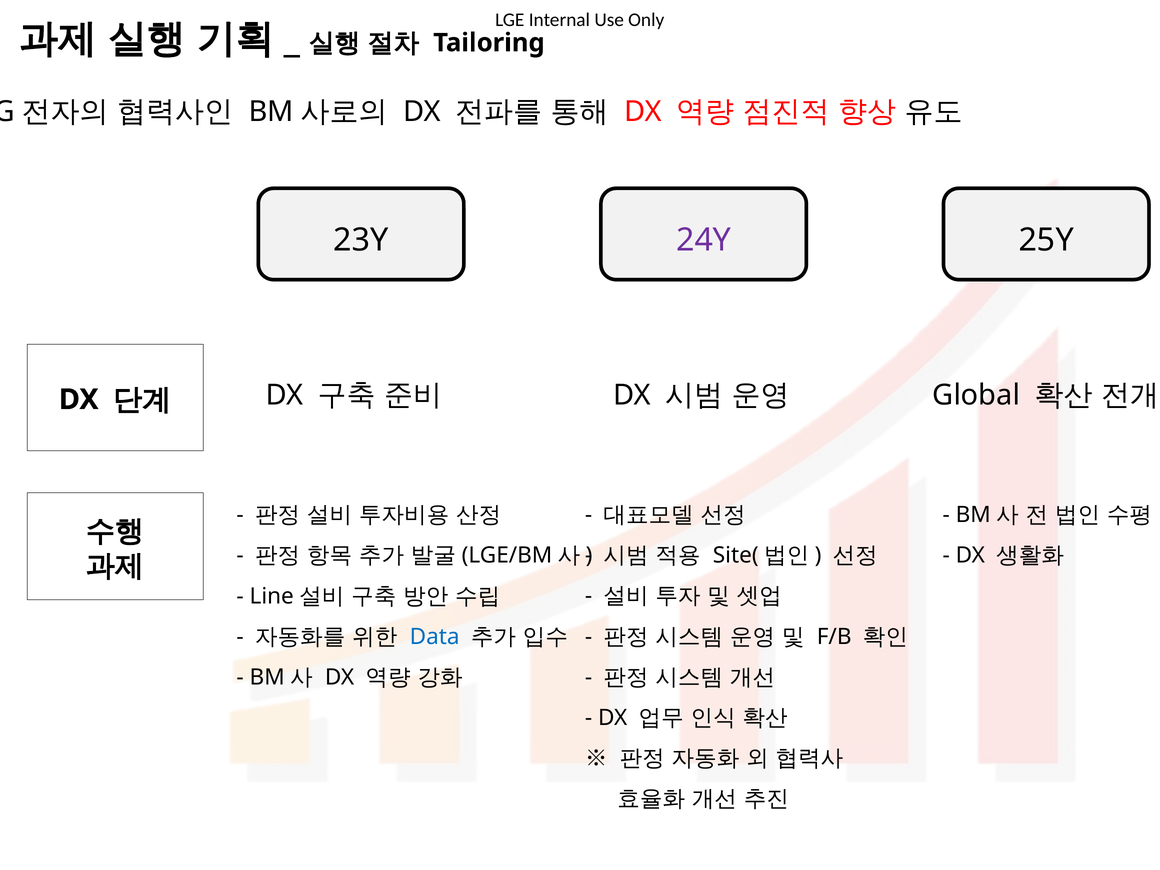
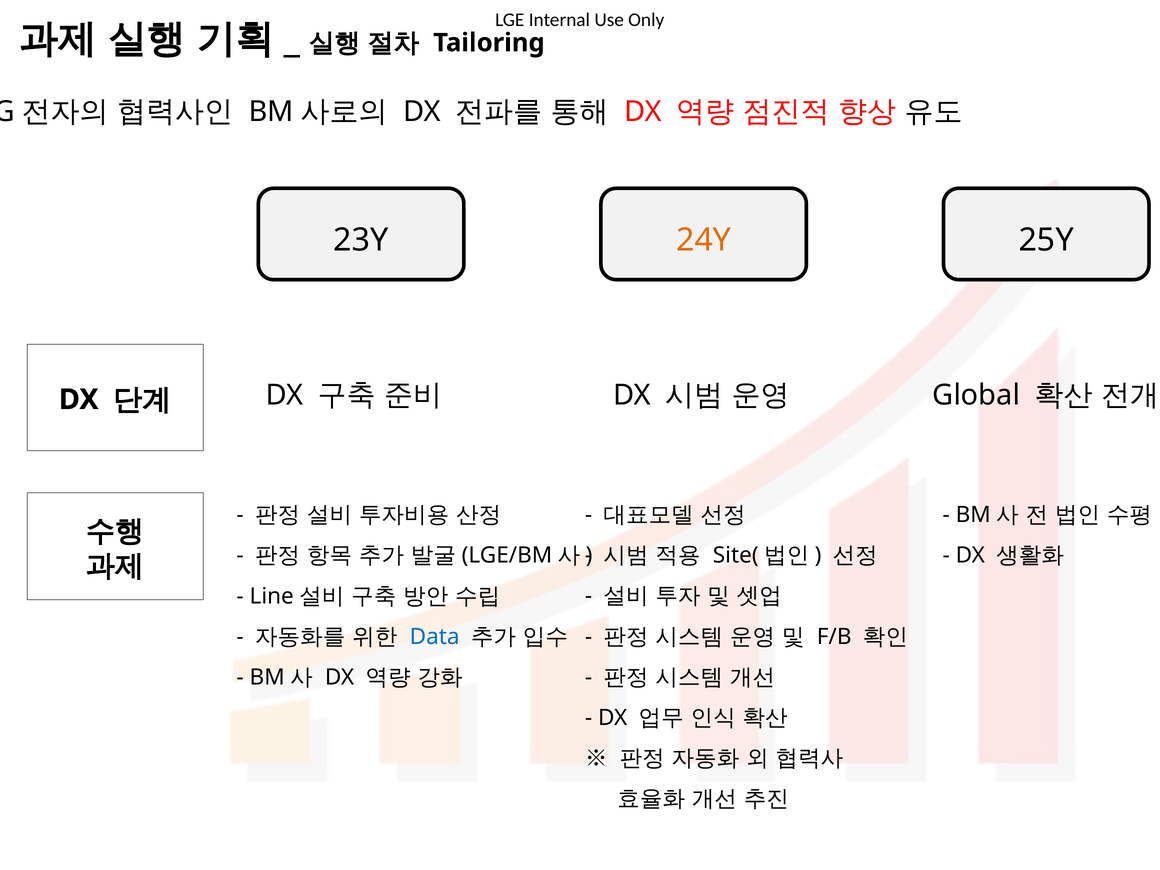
24Y colour: purple -> orange (704, 240)
